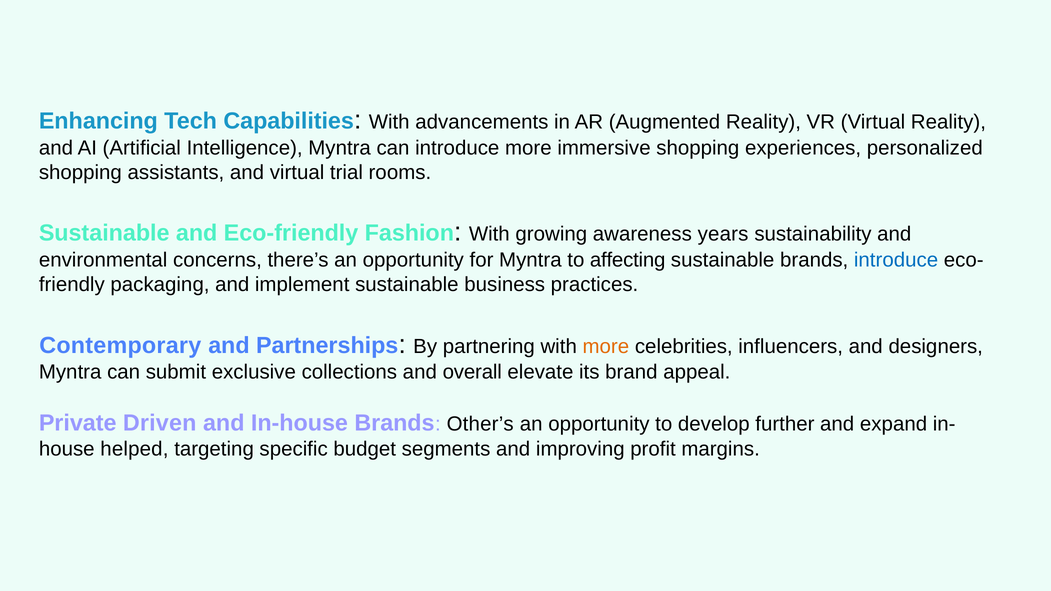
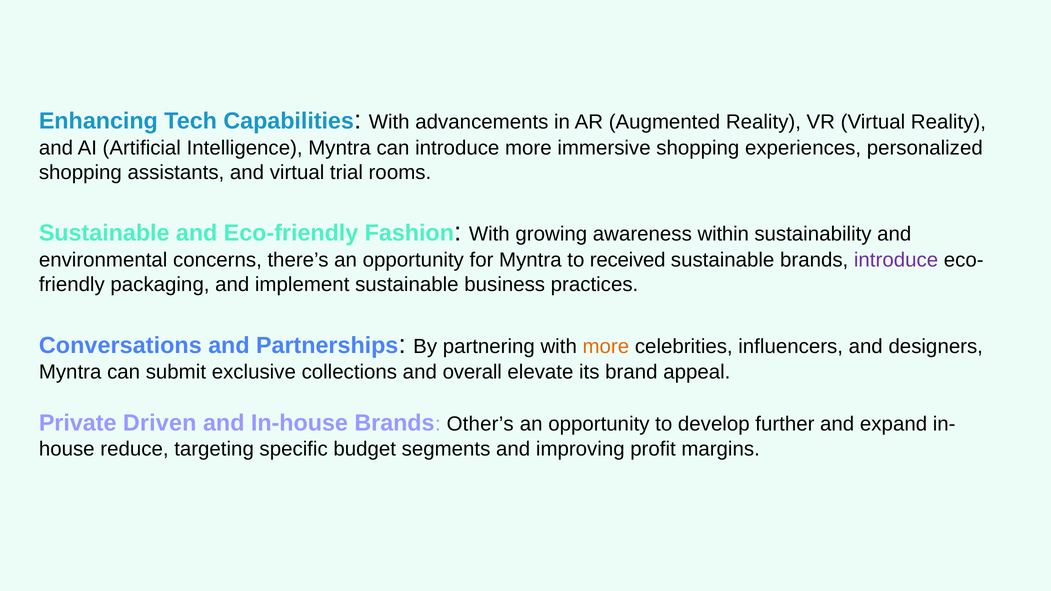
years: years -> within (723, 234)
affecting: affecting -> received (628, 260)
introduce colour: blue -> purple (896, 260)
Contemporary: Contemporary -> Conversations (120, 346)
helped: helped -> reduce (134, 449)
